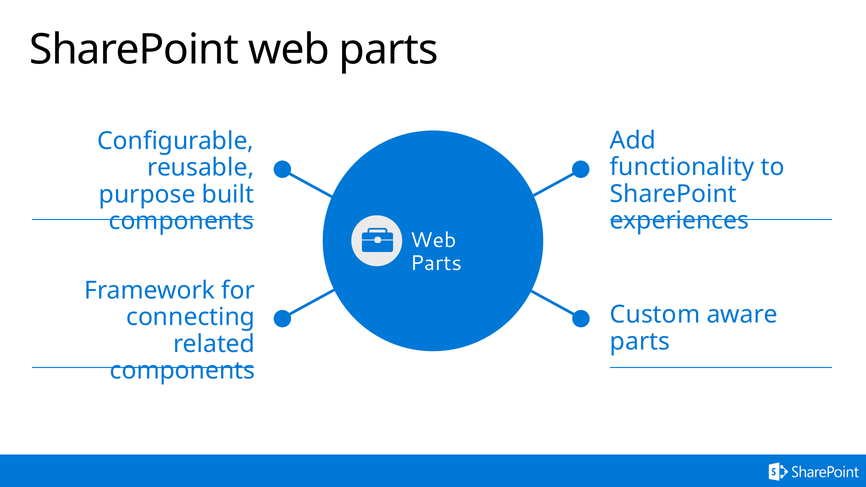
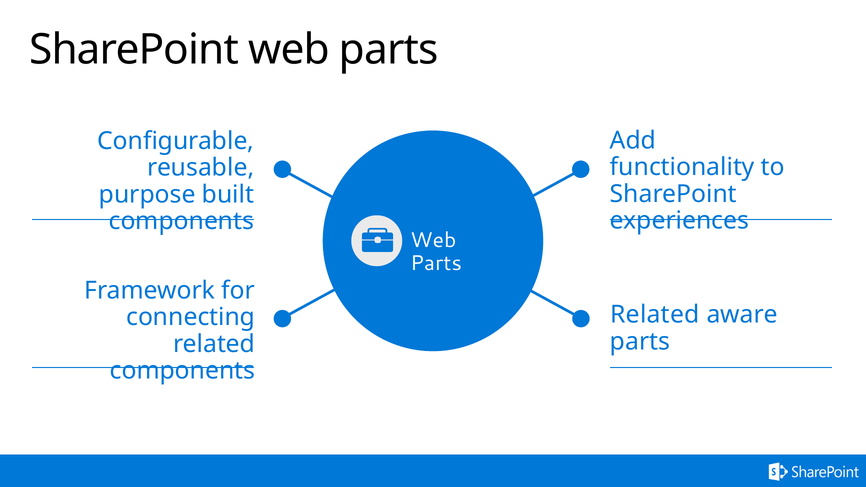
Custom: Custom -> Related (655, 315)
